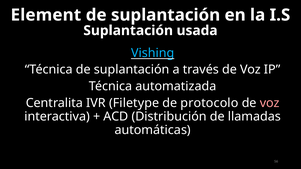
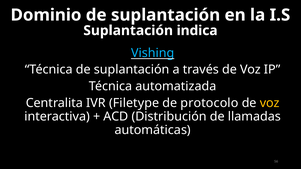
Element: Element -> Dominio (46, 15)
usada: usada -> indica (197, 31)
voz colour: pink -> yellow (270, 103)
